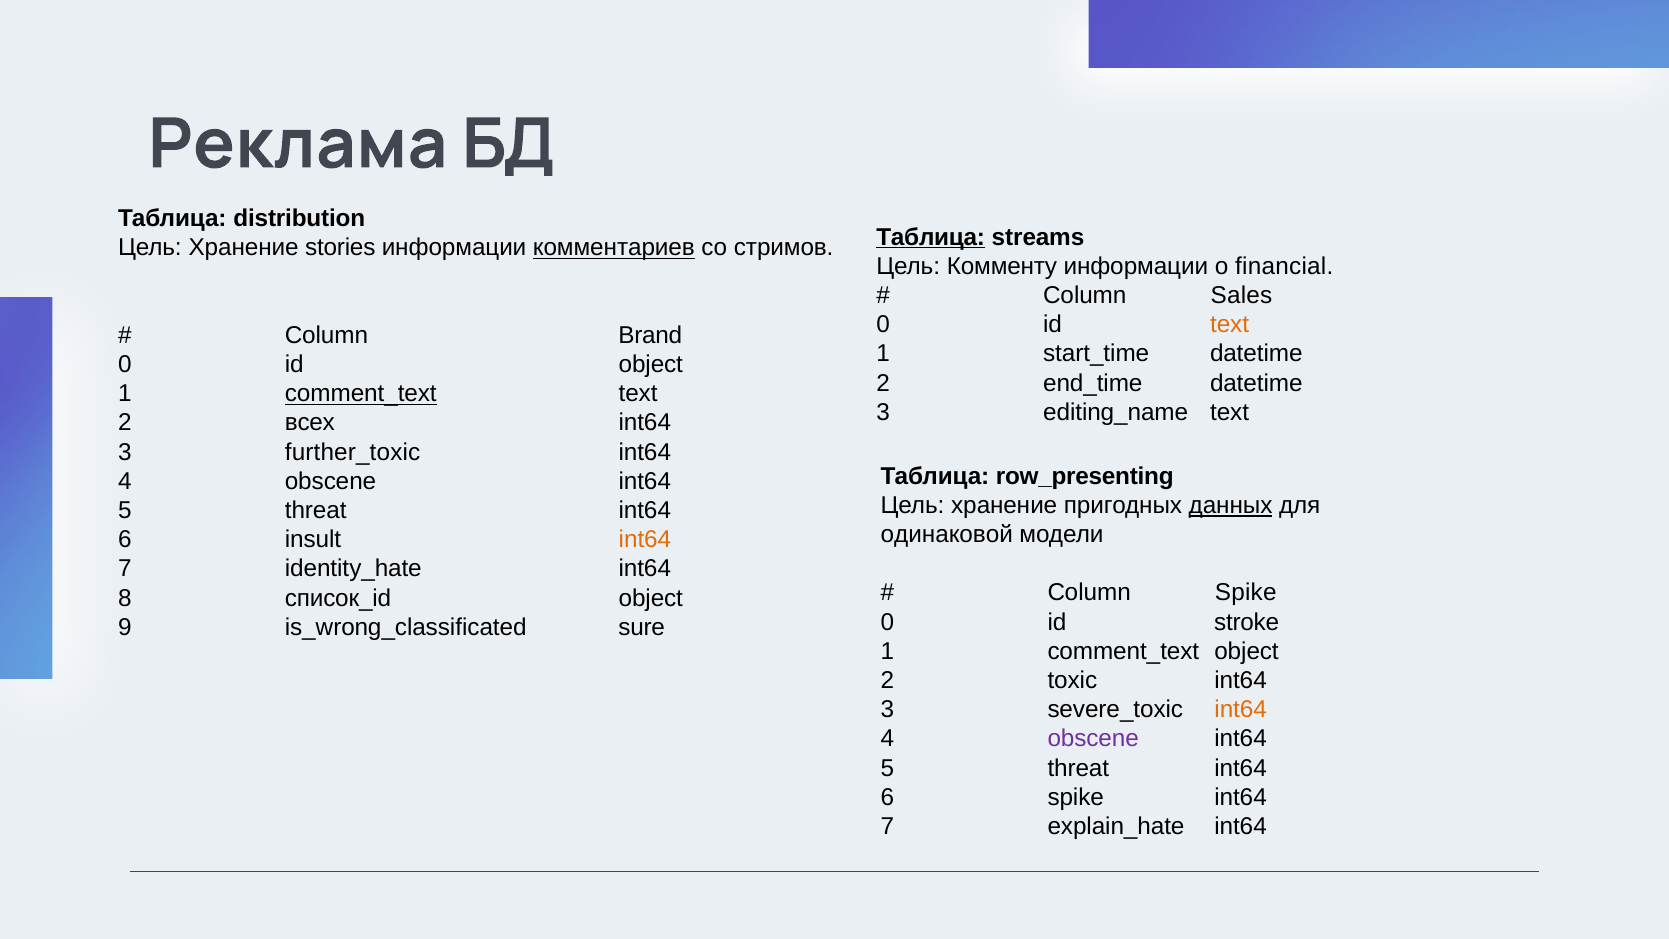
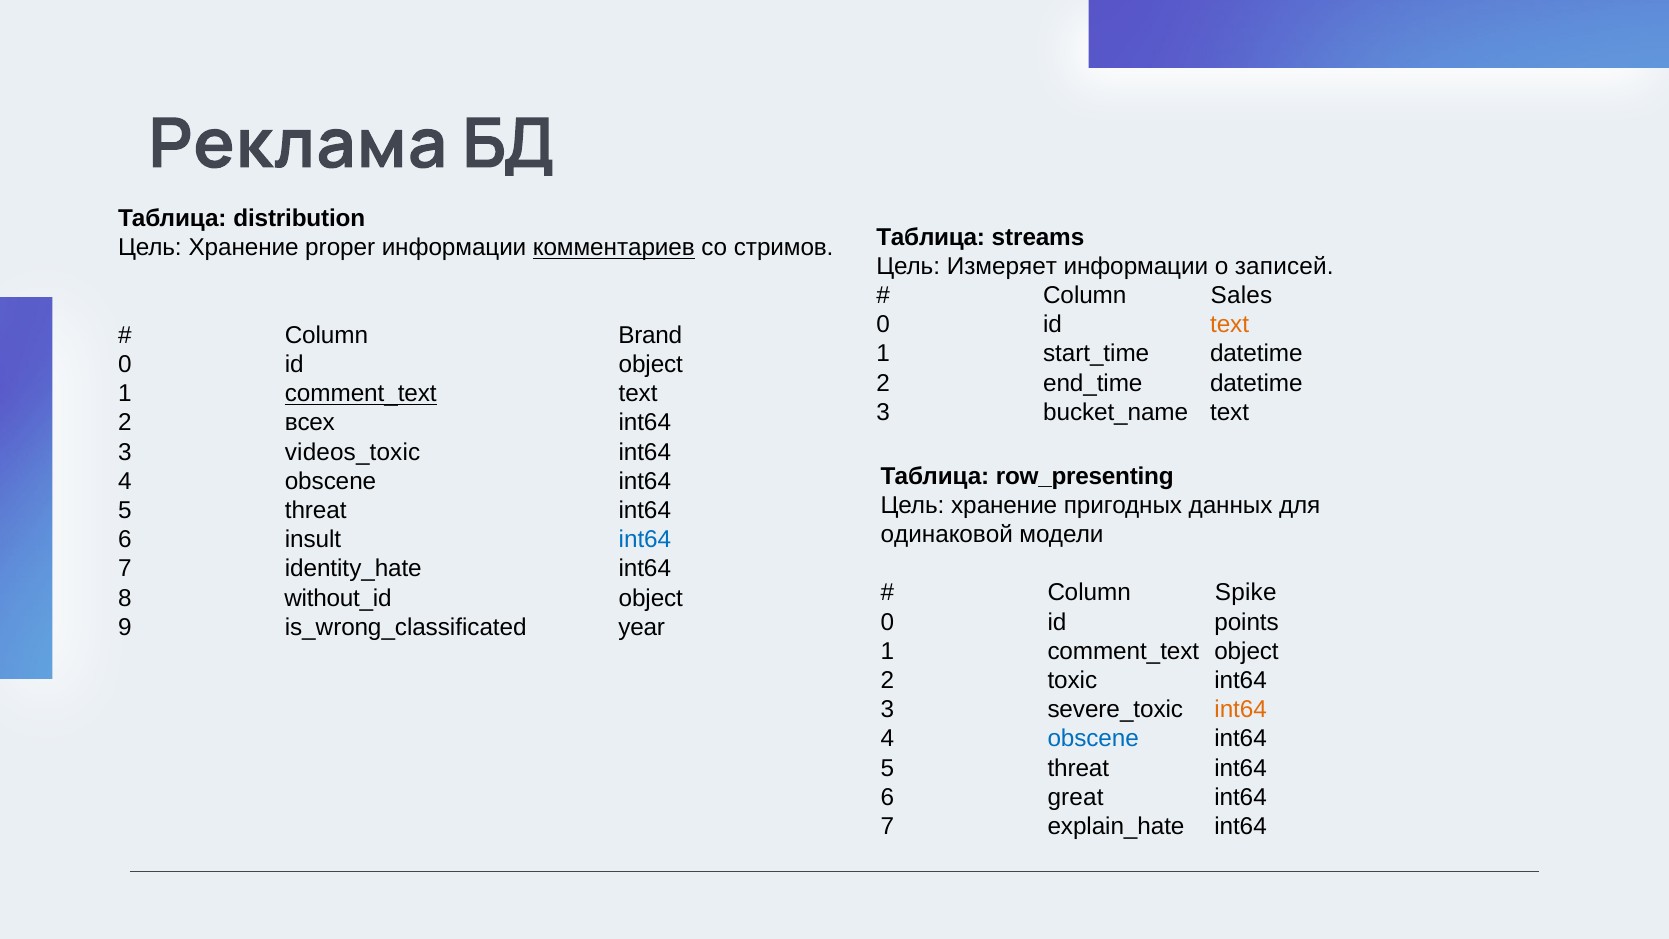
Таблица underline: present -> none (931, 237)
stories: stories -> proper (340, 248)
Комменту: Комменту -> Измеряет (1002, 266)
financial: financial -> записей (1284, 266)
editing_name: editing_name -> bucket_name (1116, 412)
further_toxic: further_toxic -> videos_toxic (353, 452)
данных underline: present -> none (1231, 505)
int64 colour: orange -> blue (645, 540)
список_id: список_id -> without_id (338, 598)
stroke: stroke -> points (1247, 622)
sure: sure -> year (642, 627)
obscene colour: purple -> blue (1093, 739)
6 spike: spike -> great (1076, 797)
